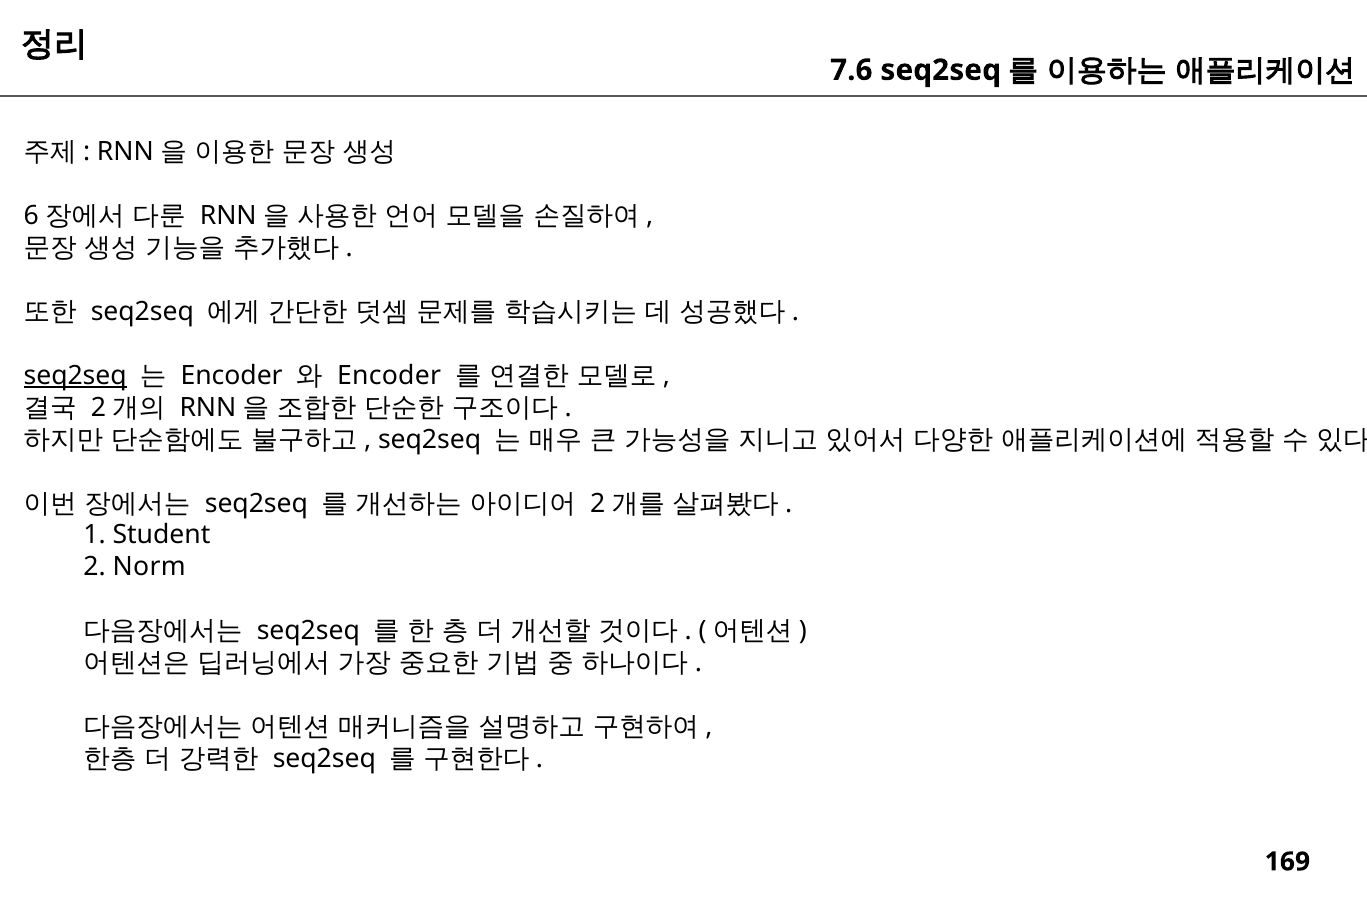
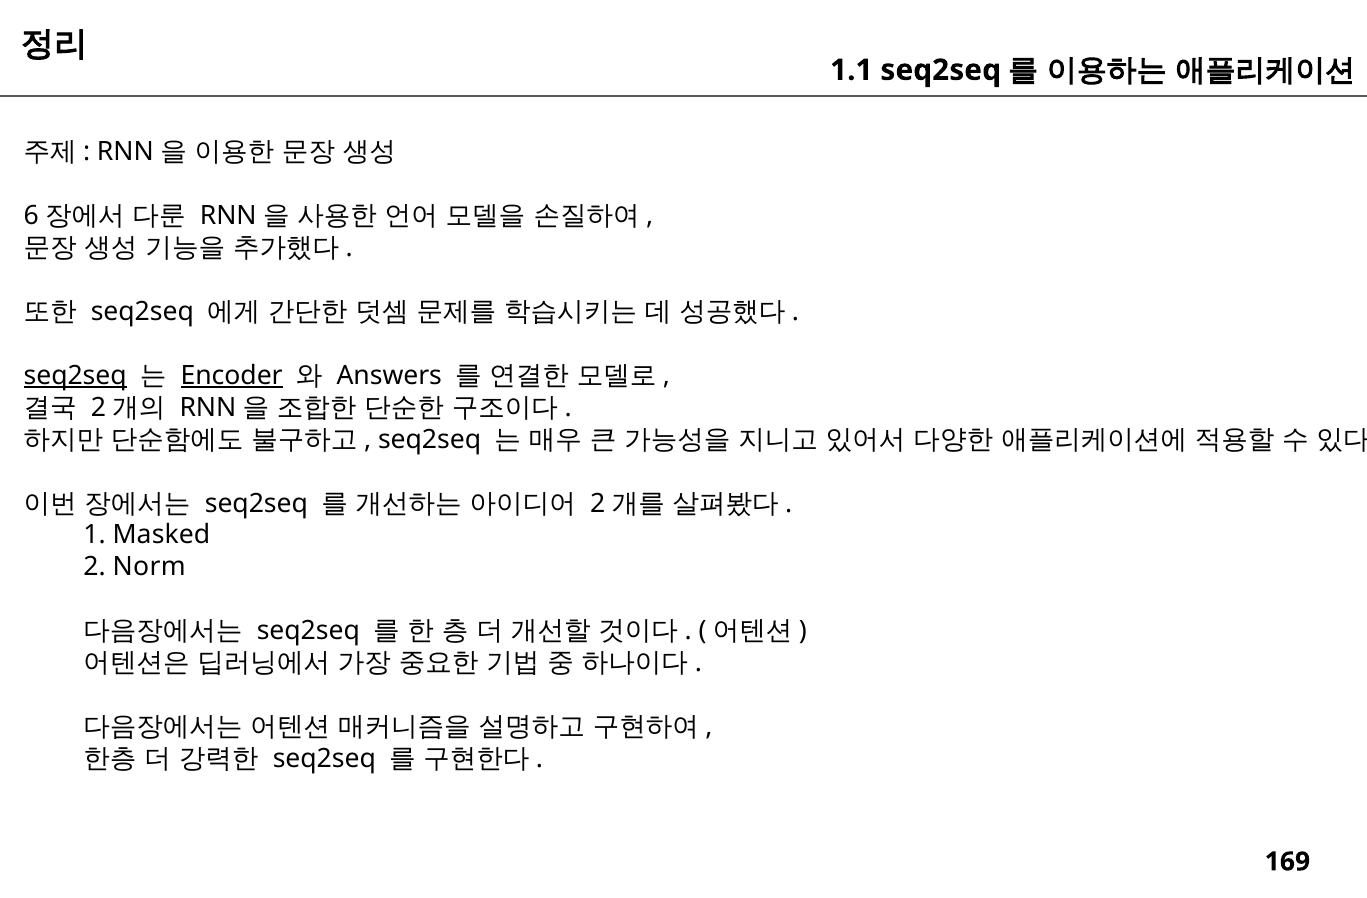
7.6: 7.6 -> 1.1 (851, 70)
Encoder underline: none -> present (232, 376)
Encoder: Encoder -> Answers (389, 376)
Student: Student -> Masked (161, 535)
